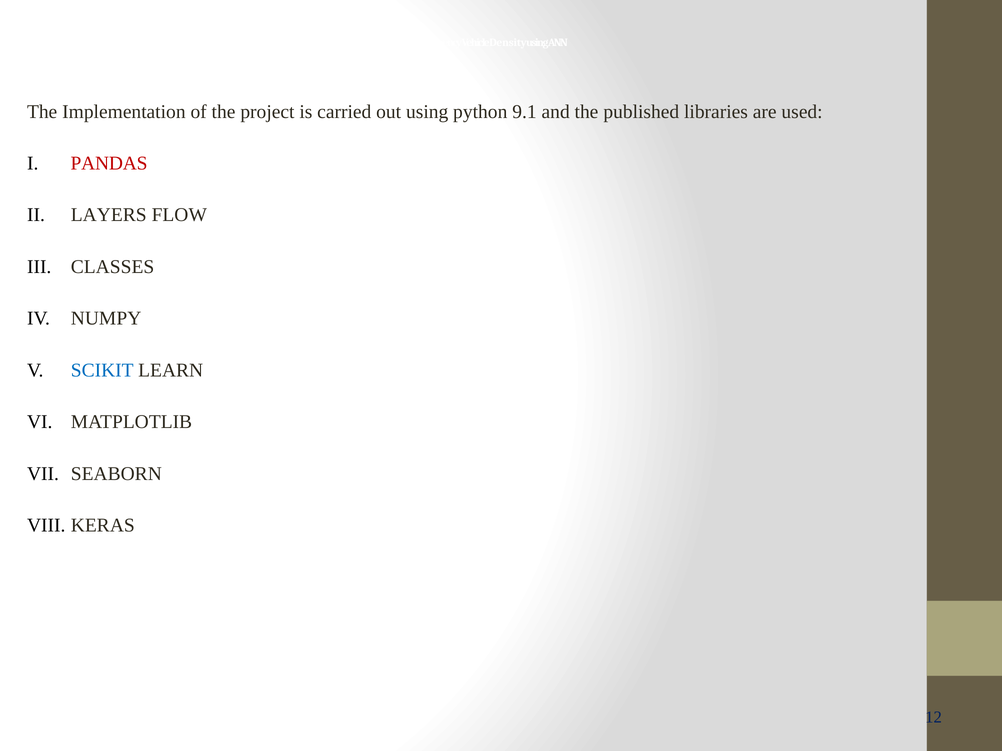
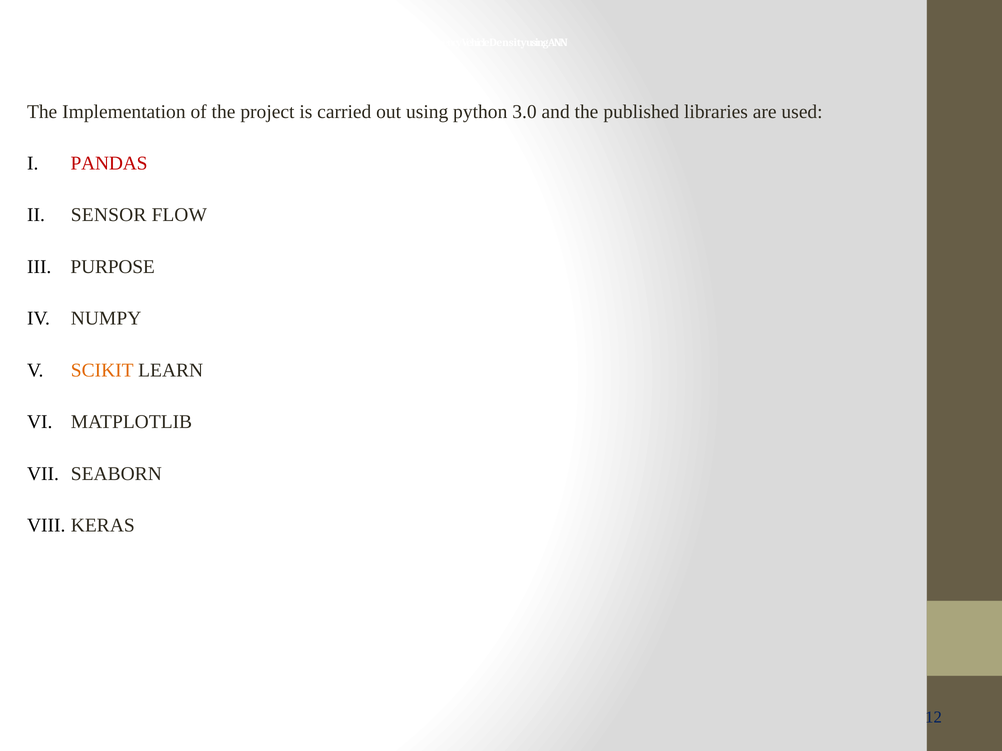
9.1: 9.1 -> 3.0 (524, 112)
LAYERS: LAYERS -> SENSOR (109, 215)
CLASSES: CLASSES -> PURPOSE (113, 267)
SCIKIT colour: blue -> orange (102, 370)
